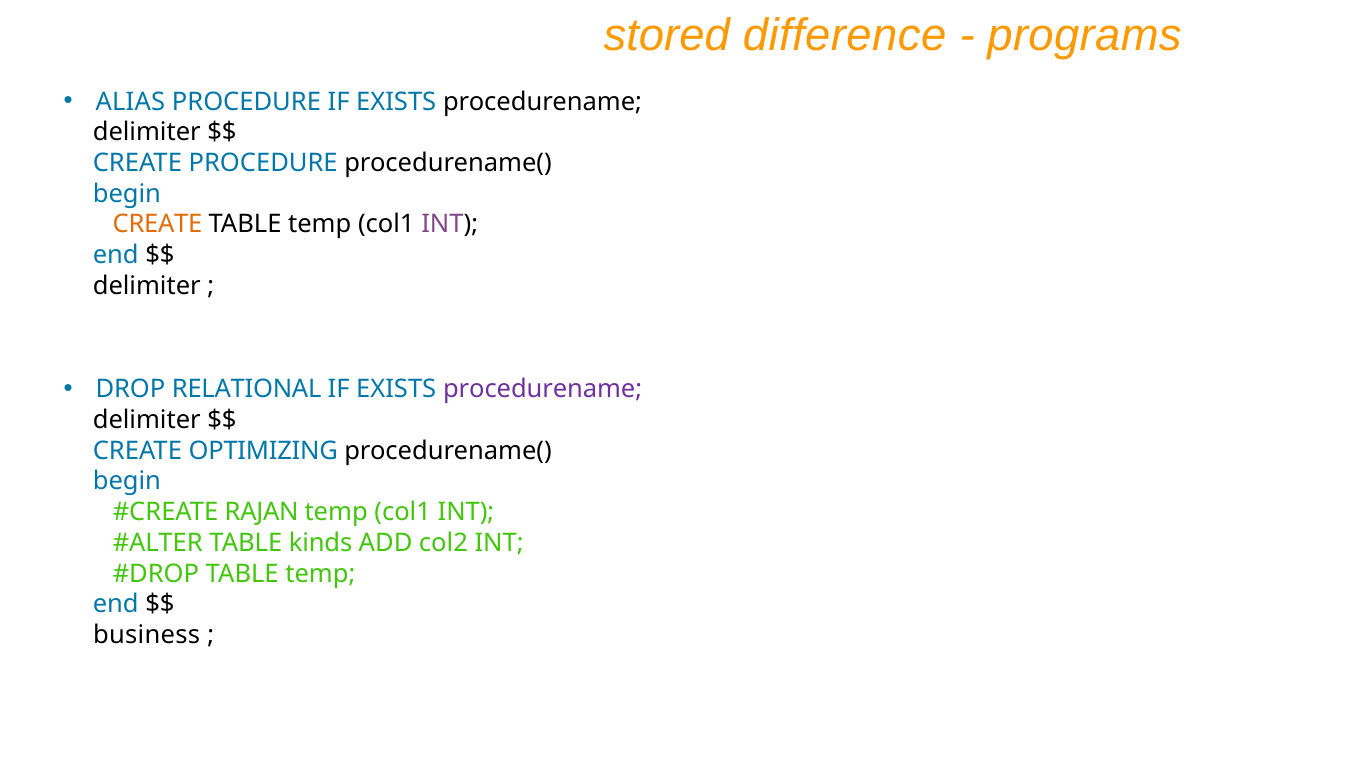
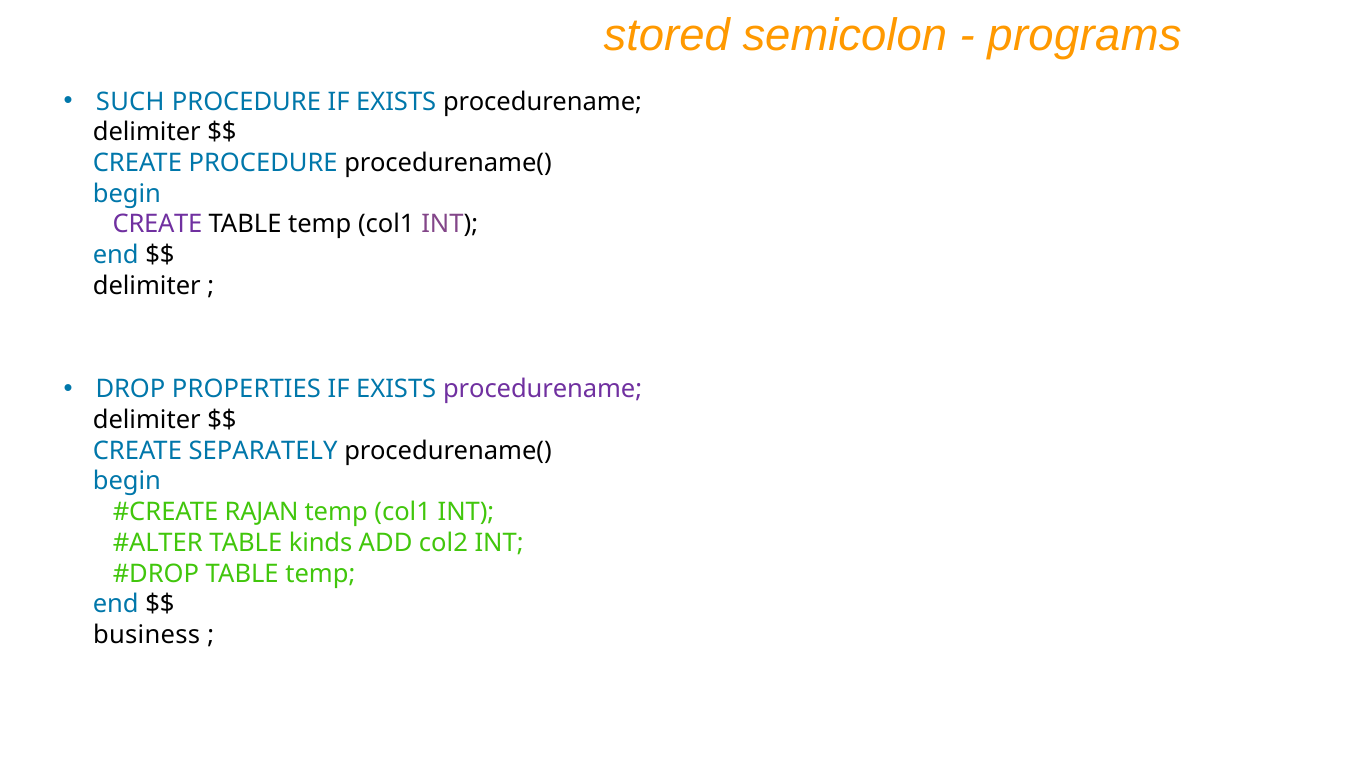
difference: difference -> semicolon (845, 35)
ALIAS: ALIAS -> SUCH (130, 102)
CREATE colour: orange -> purple (157, 224)
RELATIONAL: RELATIONAL -> PROPERTIES (246, 389)
OPTIMIZING: OPTIMIZING -> SEPARATELY (263, 451)
